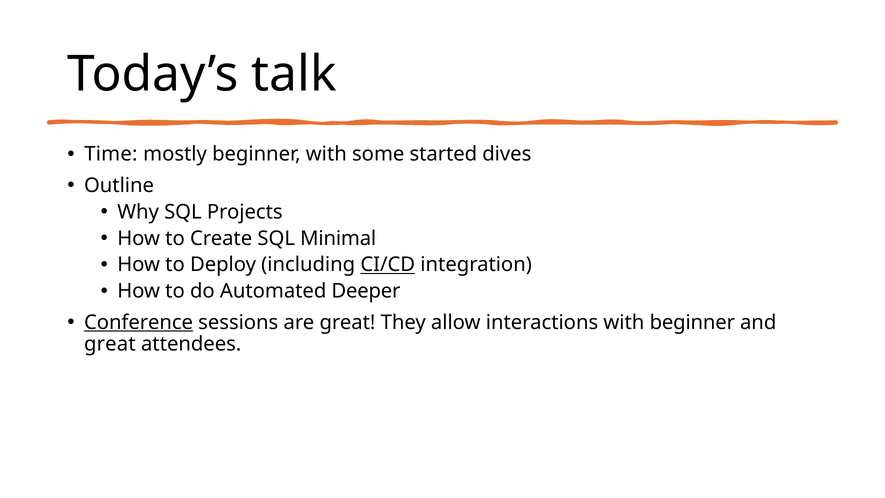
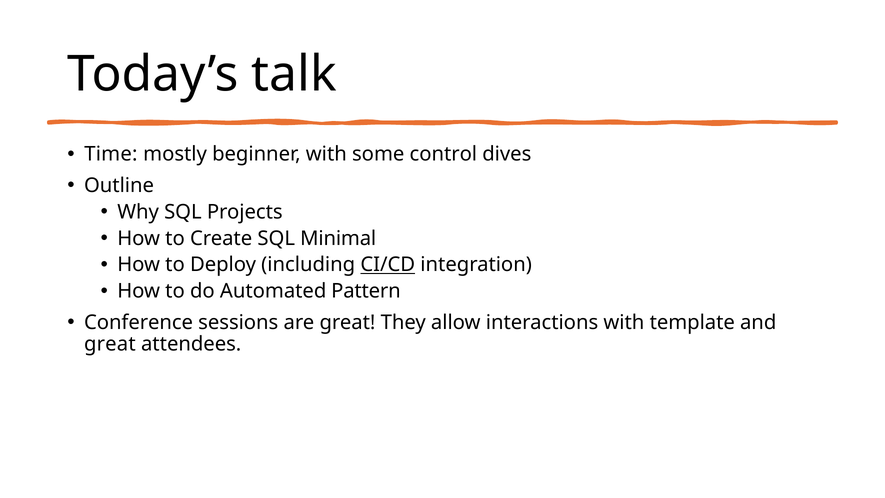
started: started -> control (443, 154)
Deeper: Deeper -> Pattern (366, 291)
Conference underline: present -> none (139, 322)
with beginner: beginner -> template (692, 322)
